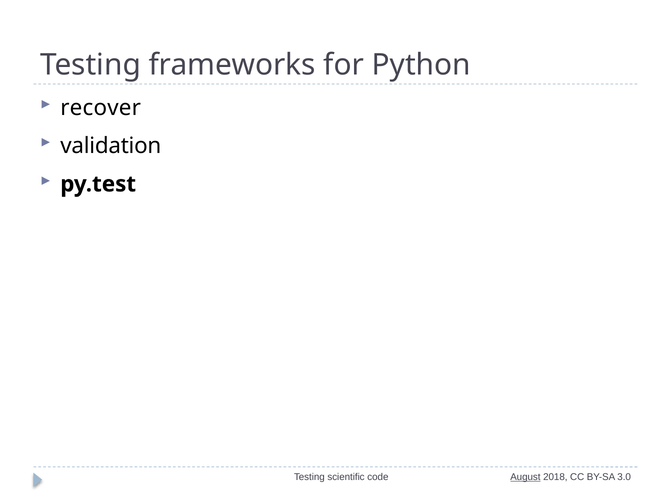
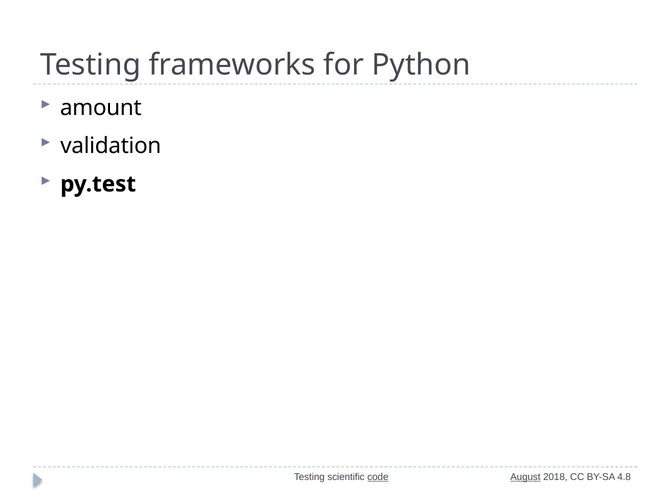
recover: recover -> amount (101, 108)
code underline: none -> present (378, 476)
3.0: 3.0 -> 4.8 (624, 476)
